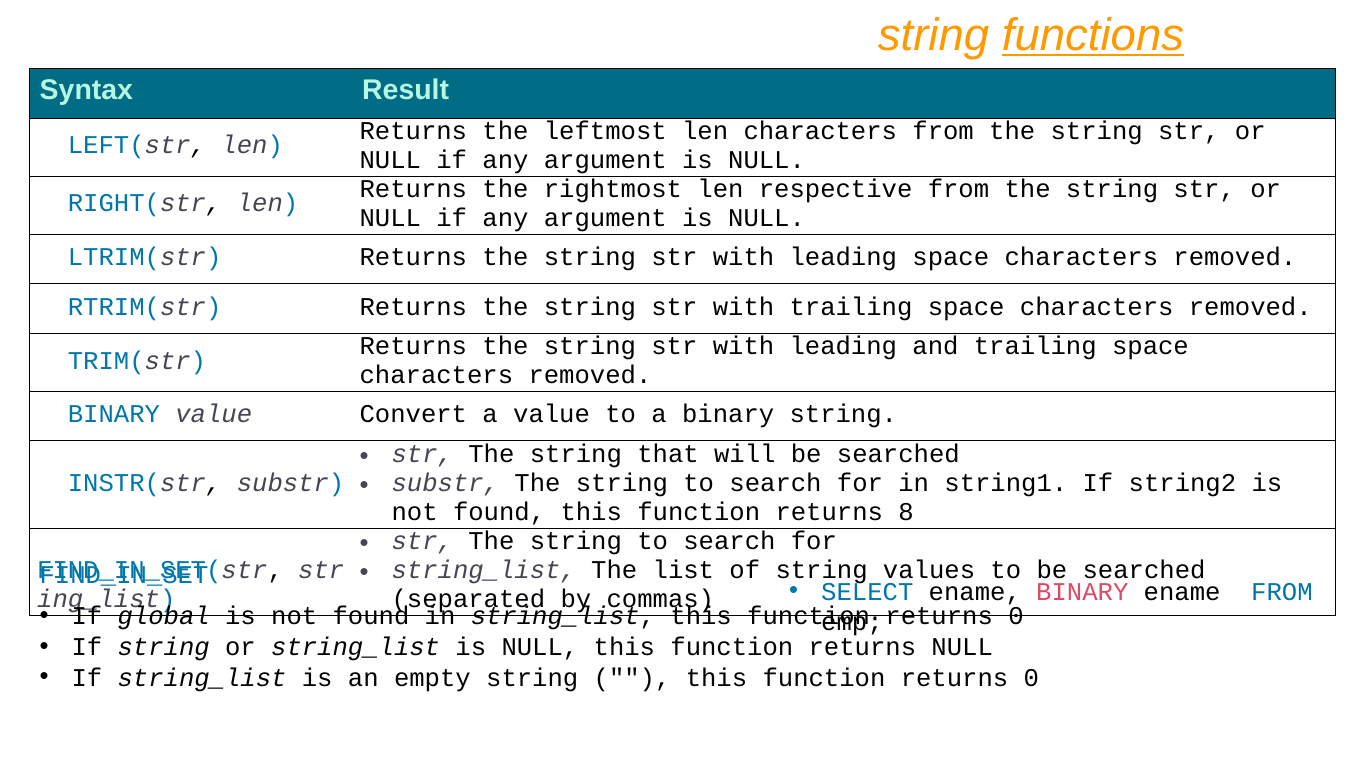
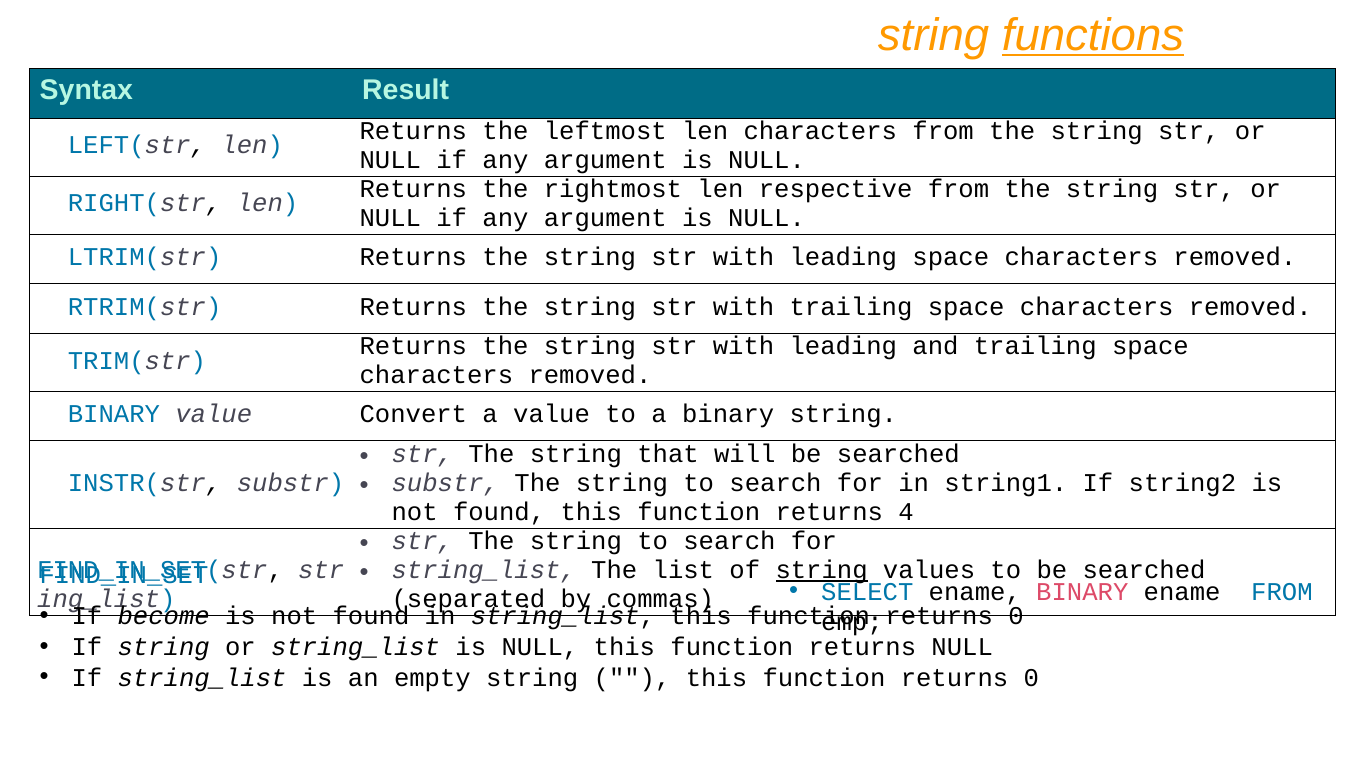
8: 8 -> 4 (906, 512)
string underline: none -> present (822, 570)
global: global -> become (164, 616)
